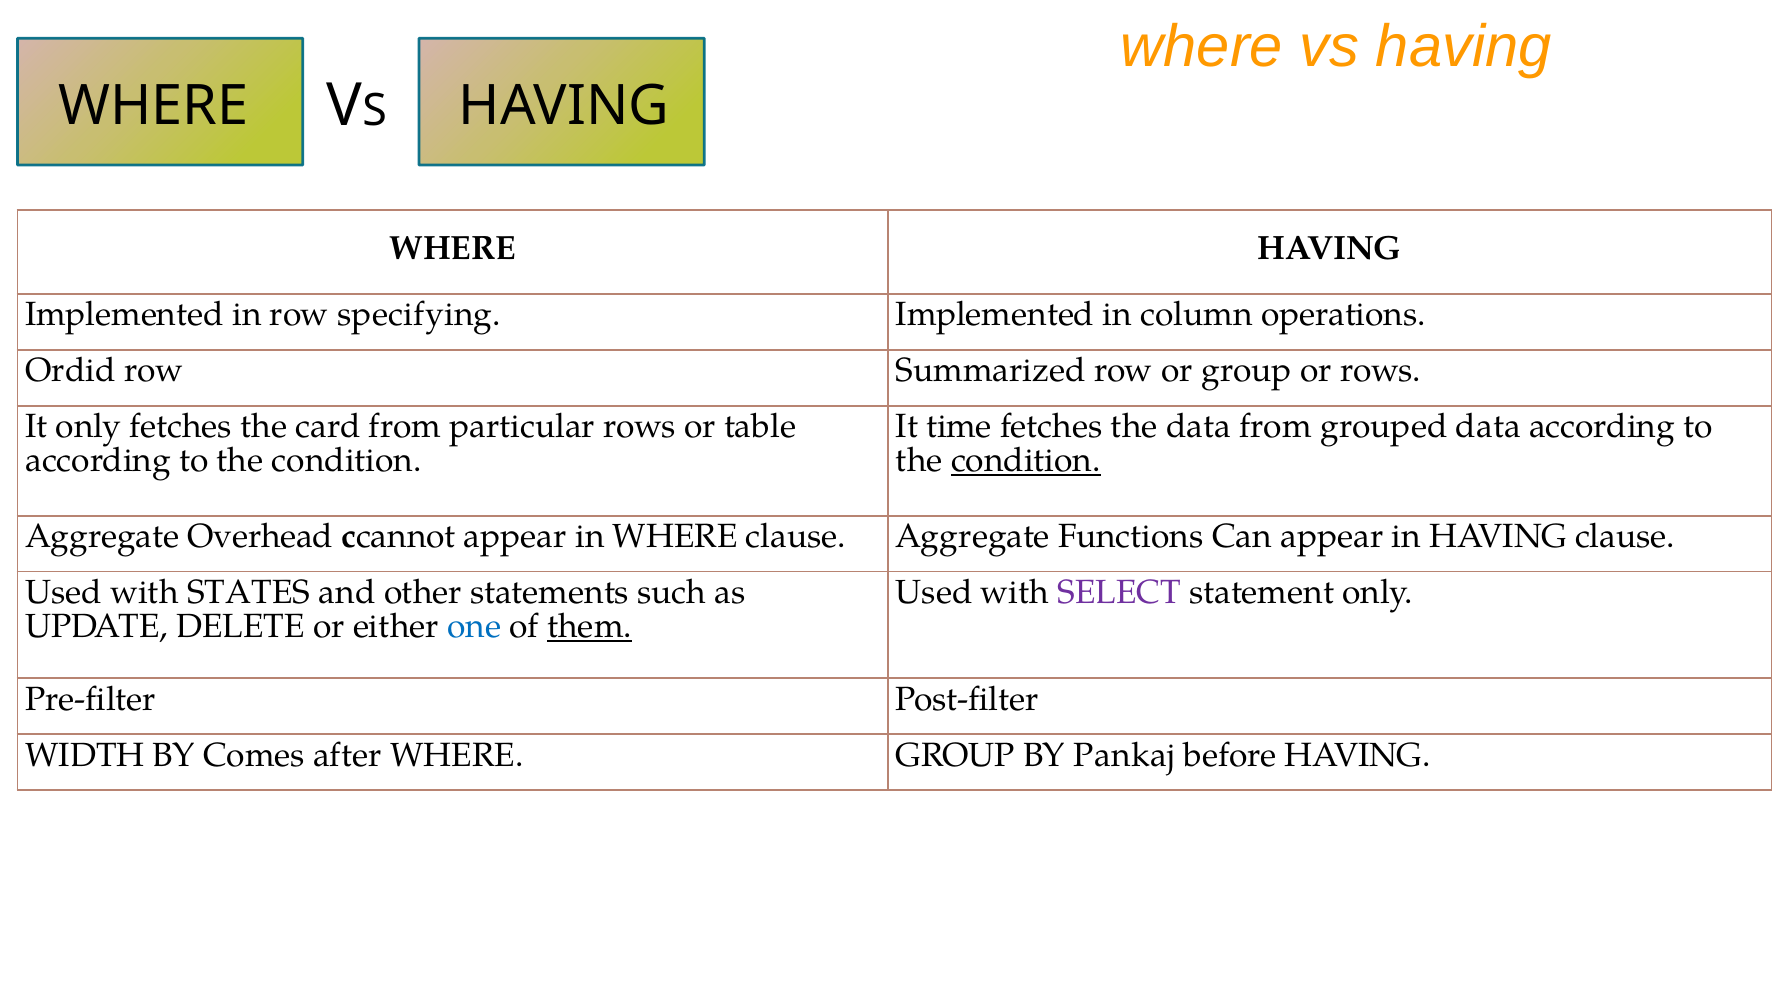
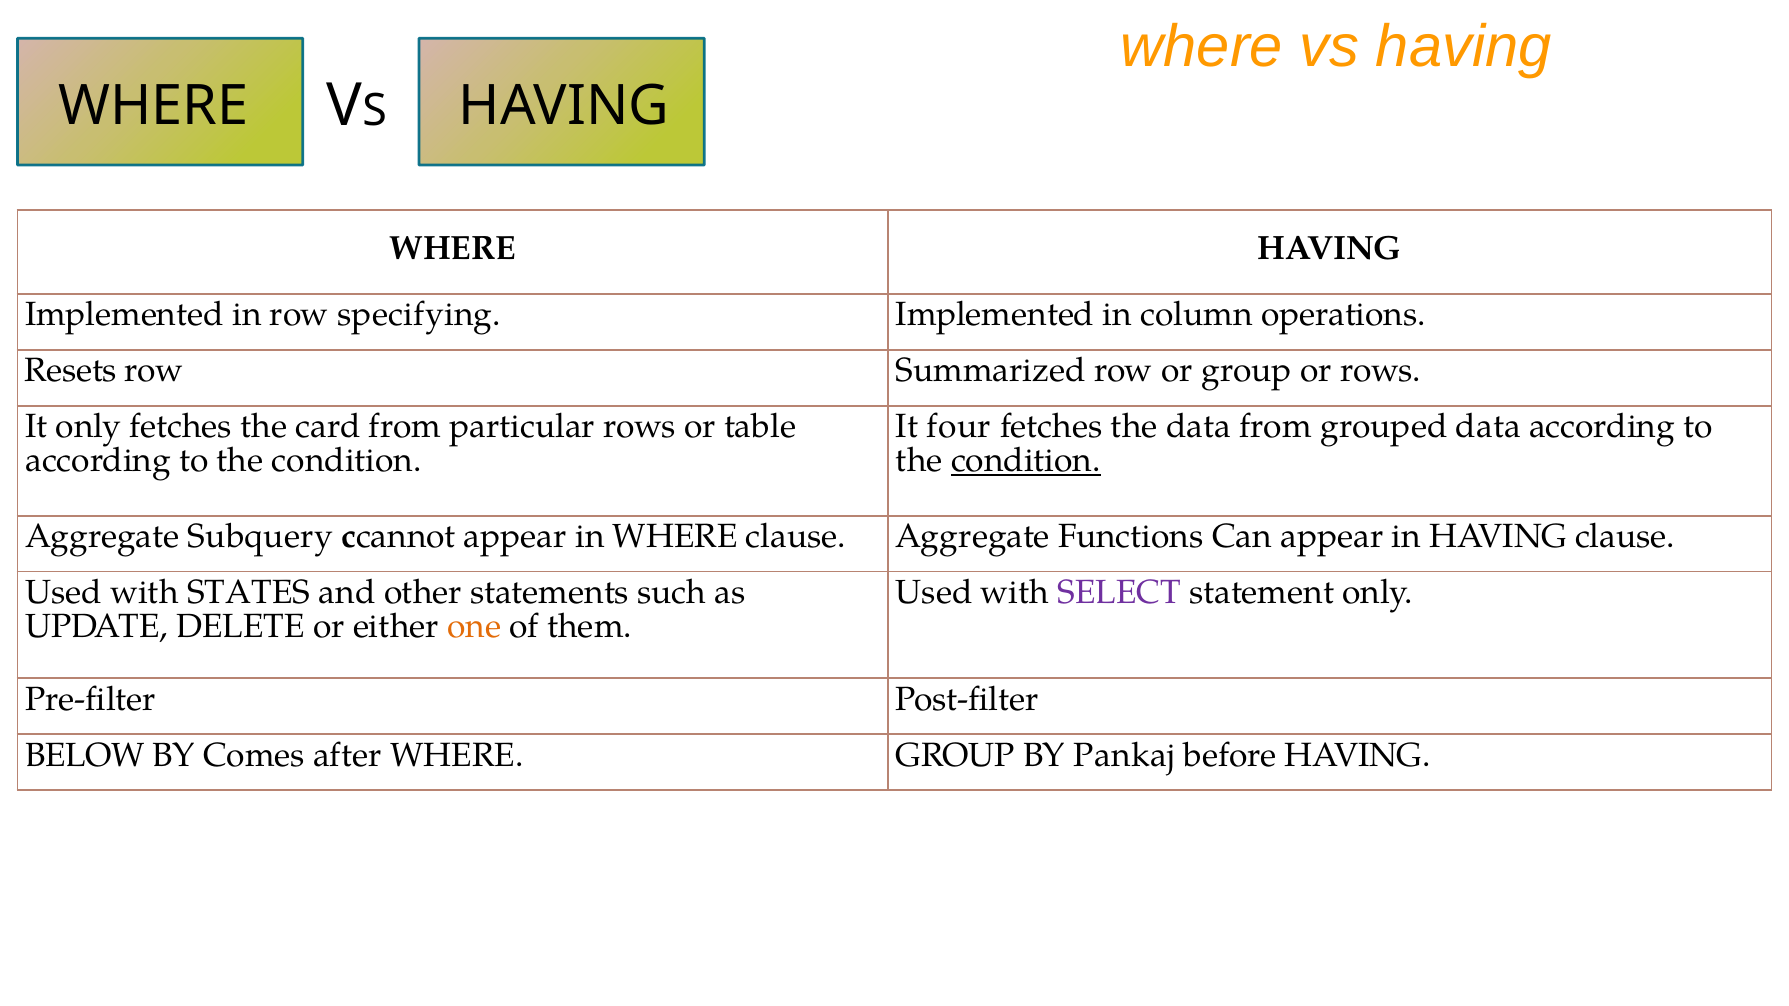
Ordid: Ordid -> Resets (71, 371)
time: time -> four (959, 427)
Overhead: Overhead -> Subquery (260, 537)
one colour: blue -> orange (474, 627)
them underline: present -> none (590, 627)
WIDTH: WIDTH -> BELOW (85, 755)
